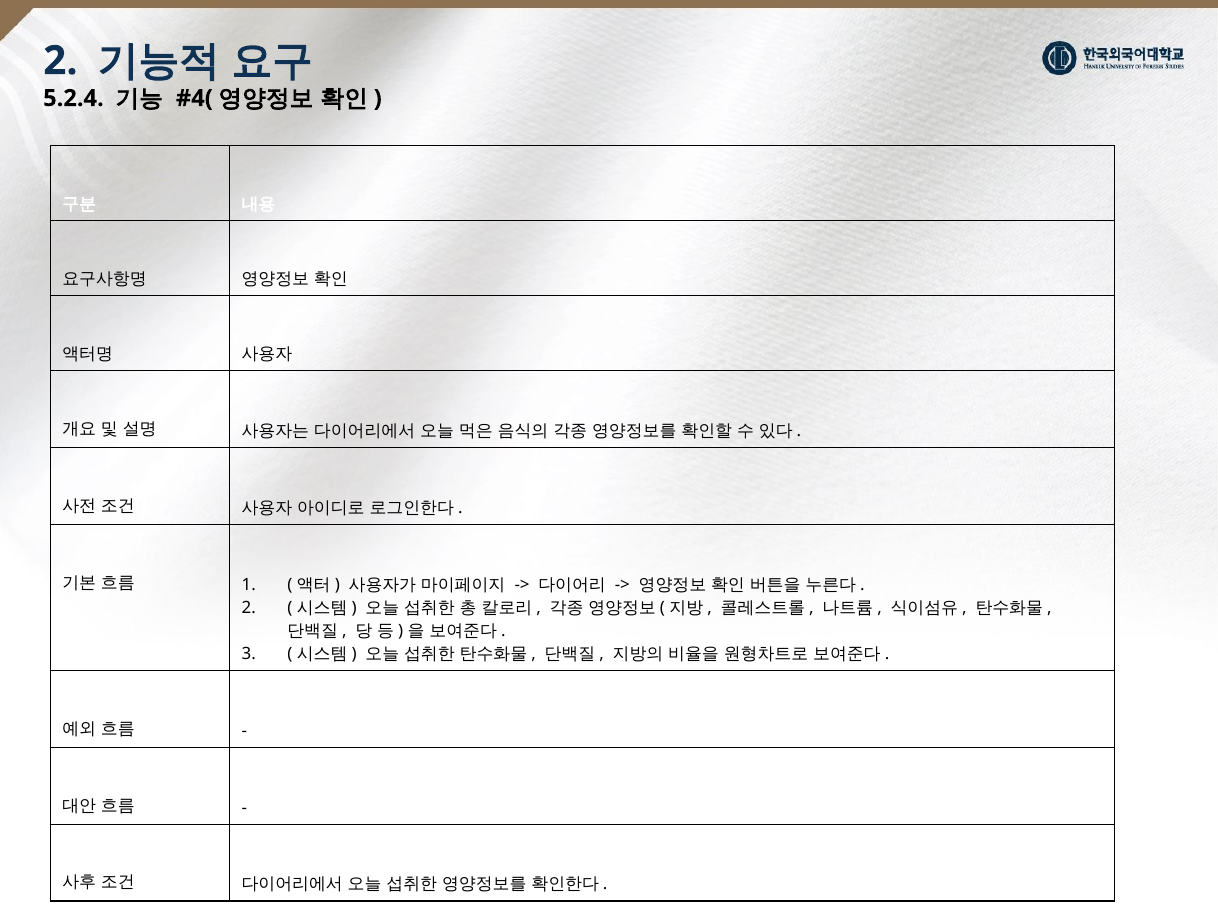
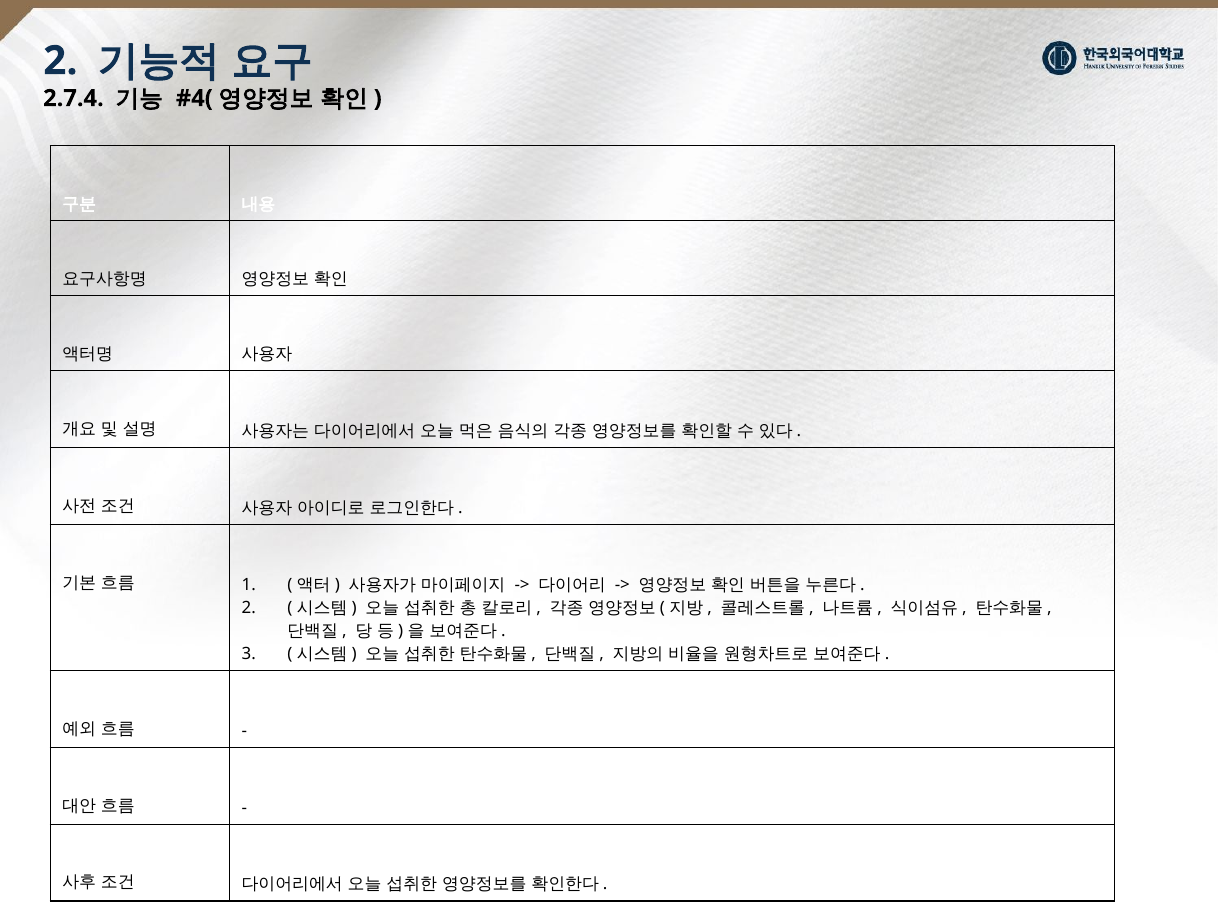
5.2.4: 5.2.4 -> 2.7.4 (73, 98)
